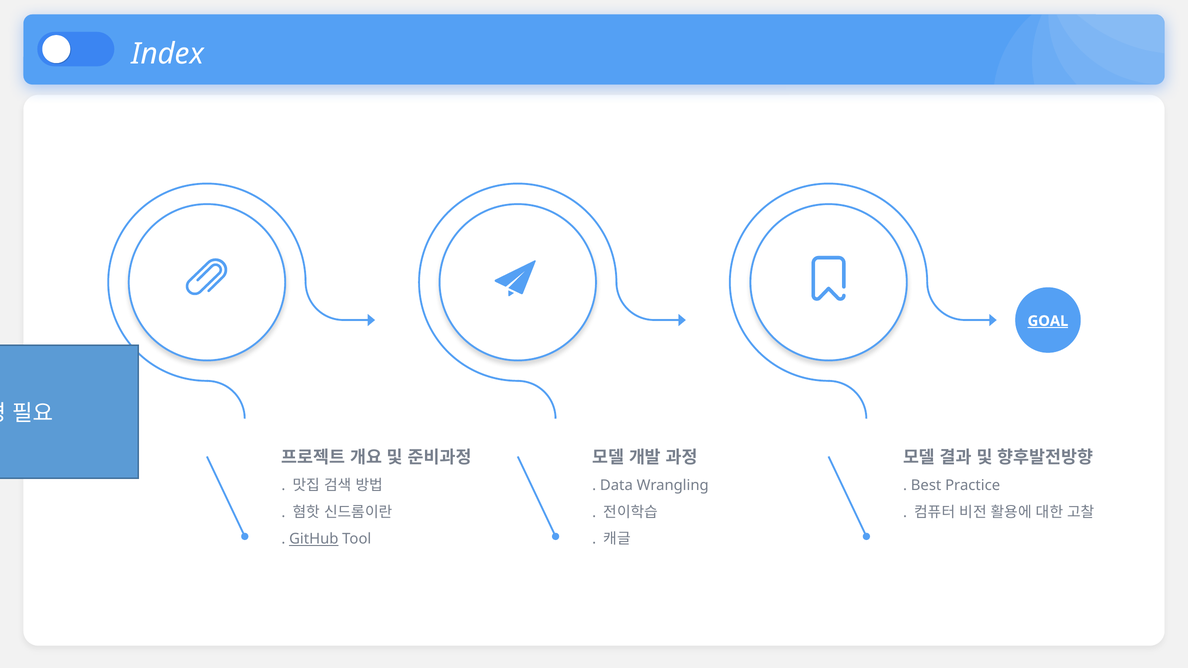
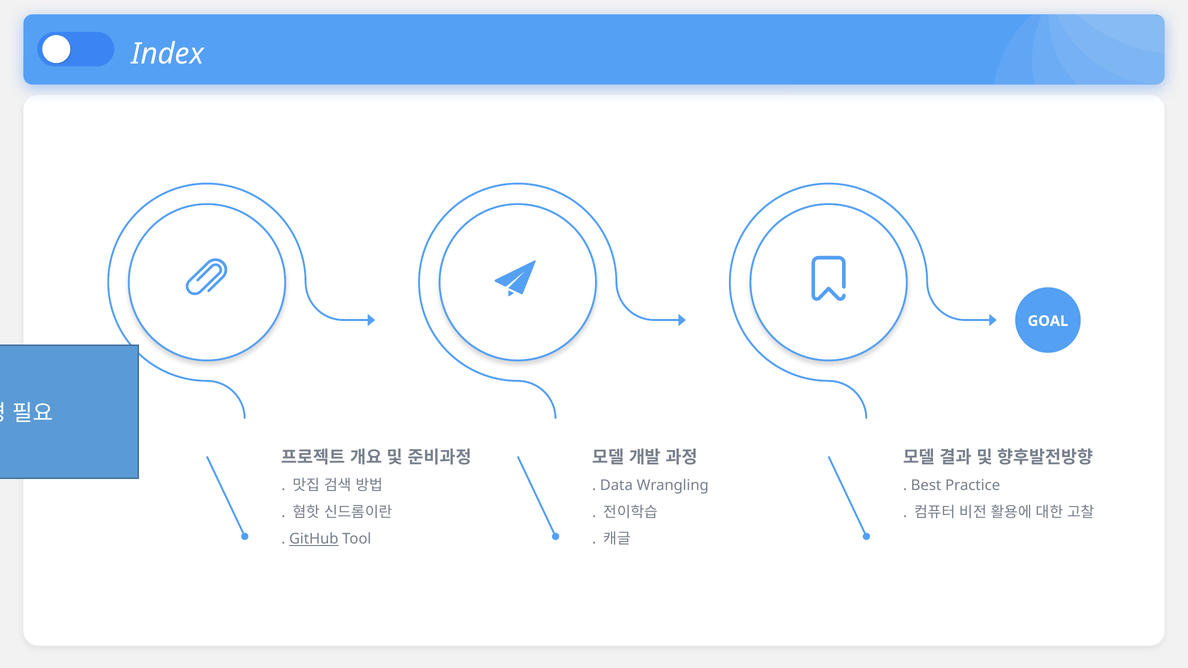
GOAL underline: present -> none (1048, 321)
